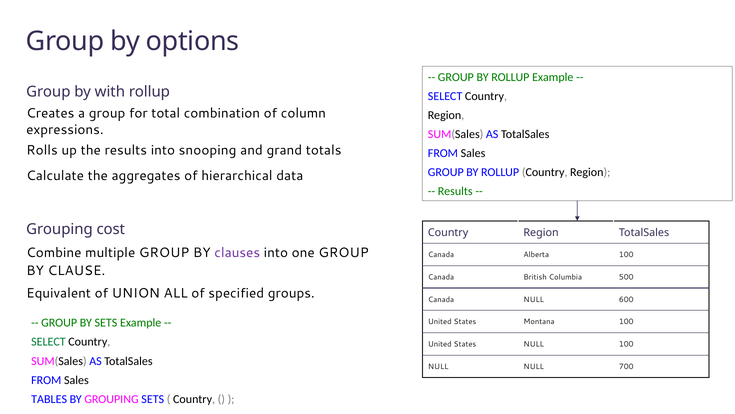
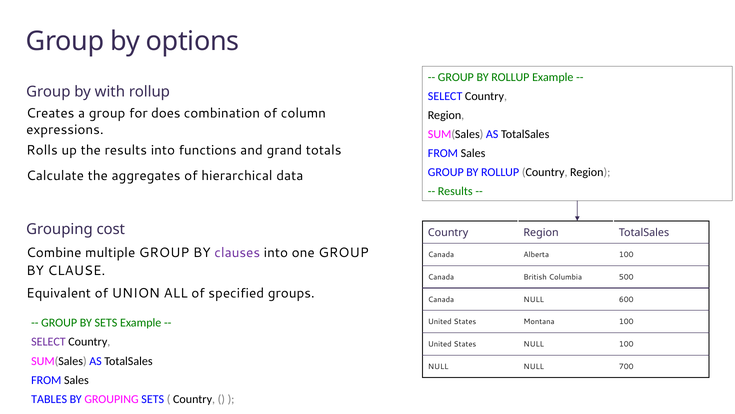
total: total -> does (166, 113)
snooping: snooping -> functions (208, 150)
SELECT colour: green -> purple (48, 342)
